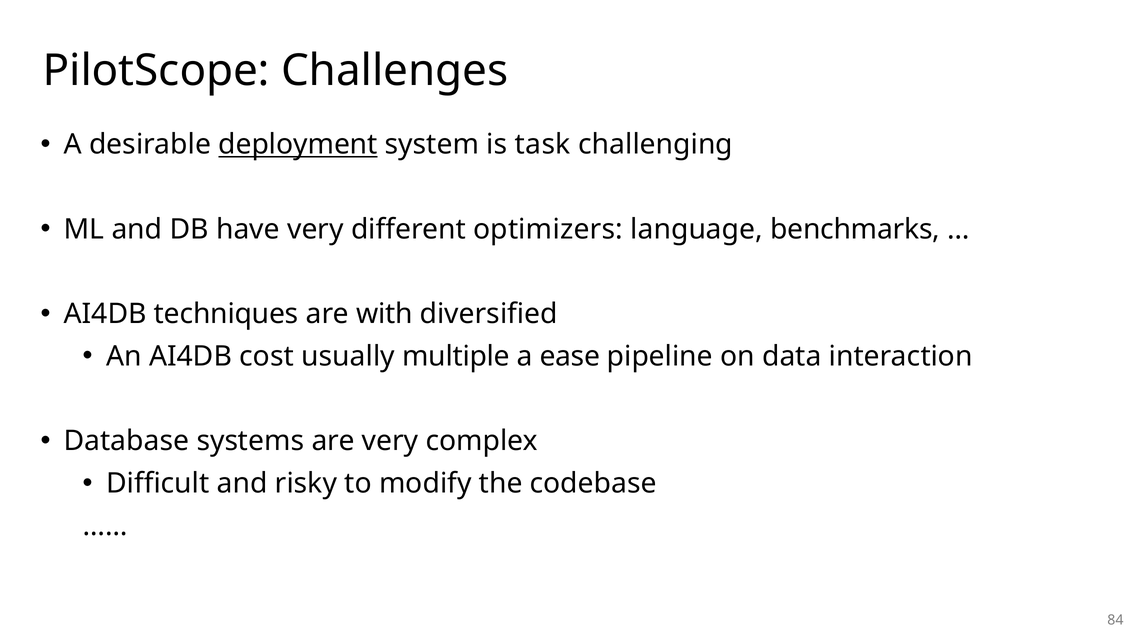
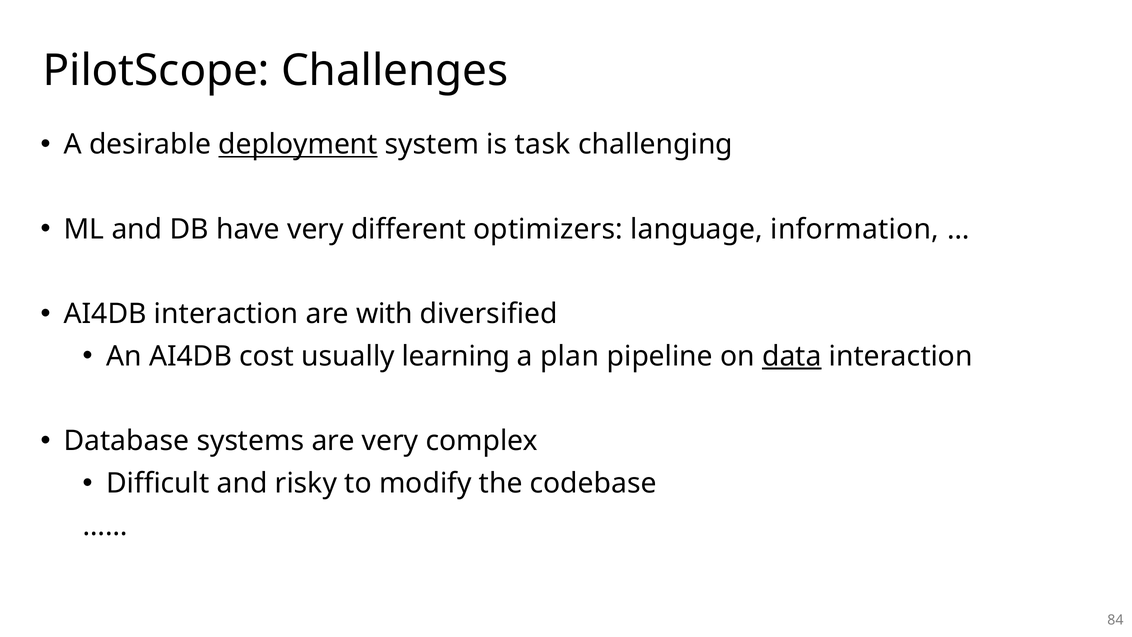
benchmarks: benchmarks -> information (855, 229)
AI4DB techniques: techniques -> interaction (226, 314)
multiple: multiple -> learning (456, 356)
ease: ease -> plan (570, 356)
data underline: none -> present (792, 356)
